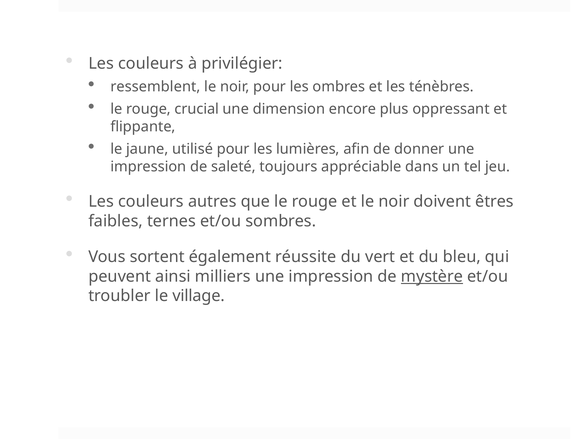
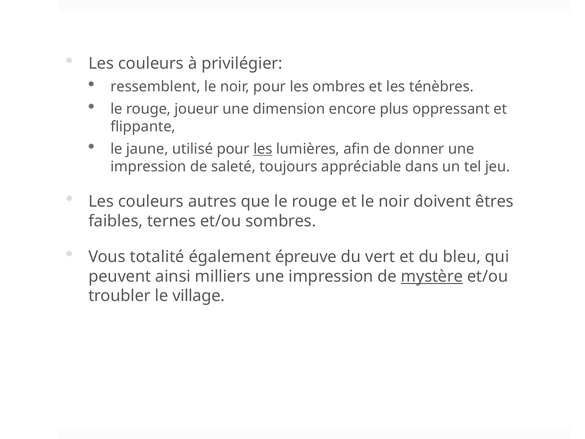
crucial: crucial -> joueur (197, 109)
les underline: none -> present (263, 149)
sortent: sortent -> totalité (157, 257)
réussite: réussite -> épreuve (306, 257)
